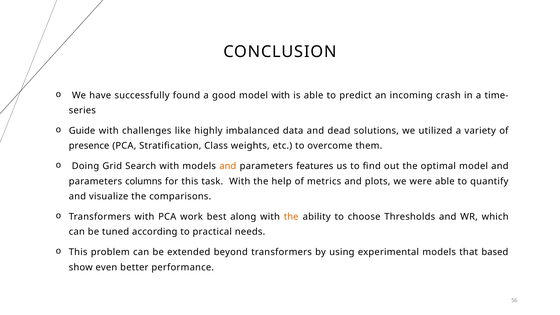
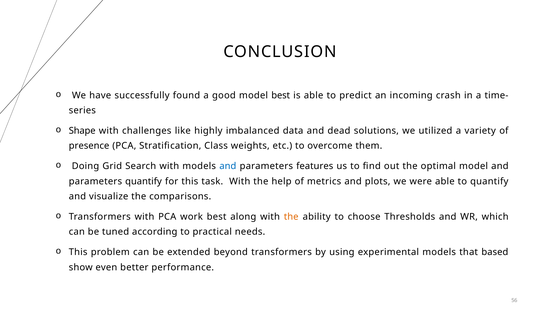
model with: with -> best (281, 95)
Guide: Guide -> Shape (82, 131)
and colour: orange -> blue (228, 166)
parameters columns: columns -> quantify (143, 181)
